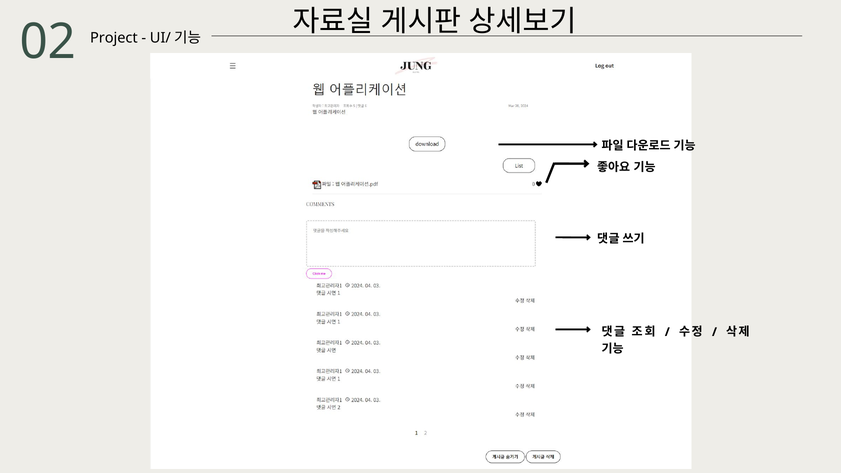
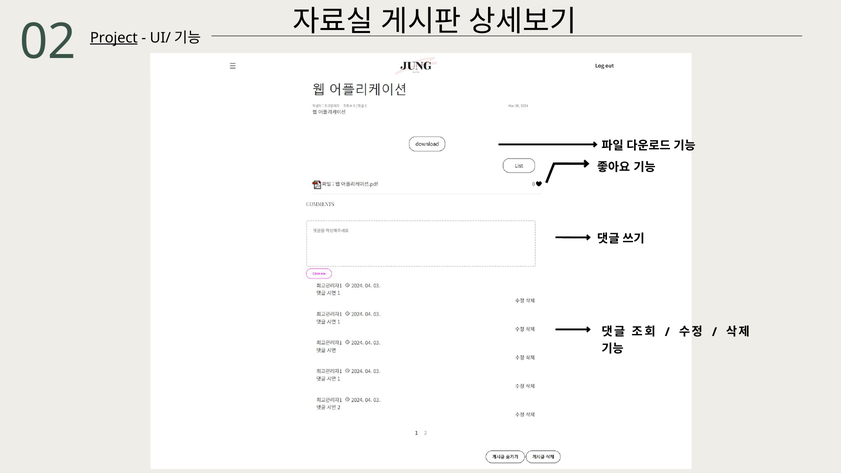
Project underline: none -> present (114, 38)
